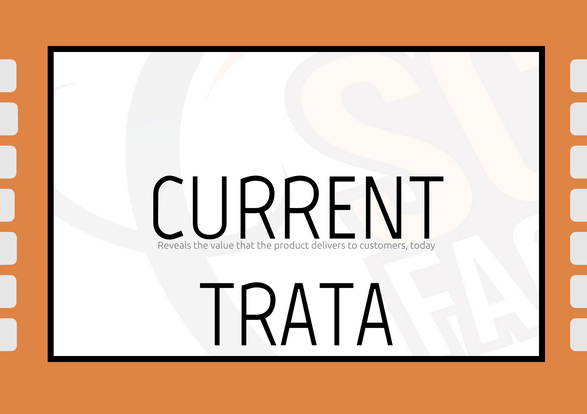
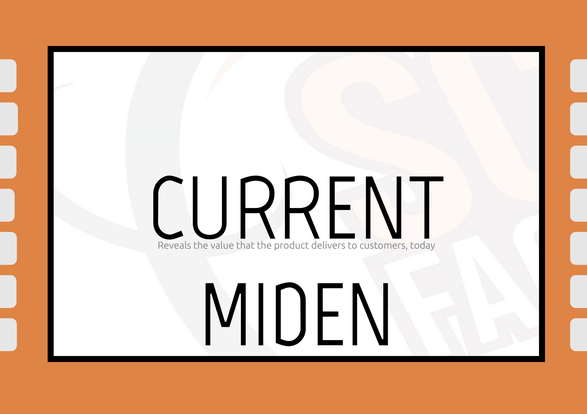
TRATA: TRATA -> MIDEN (297, 316)
